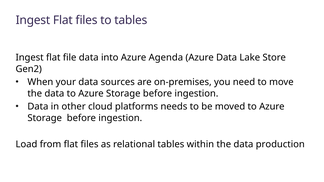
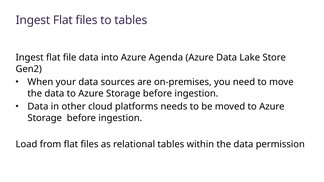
production: production -> permission (280, 145)
